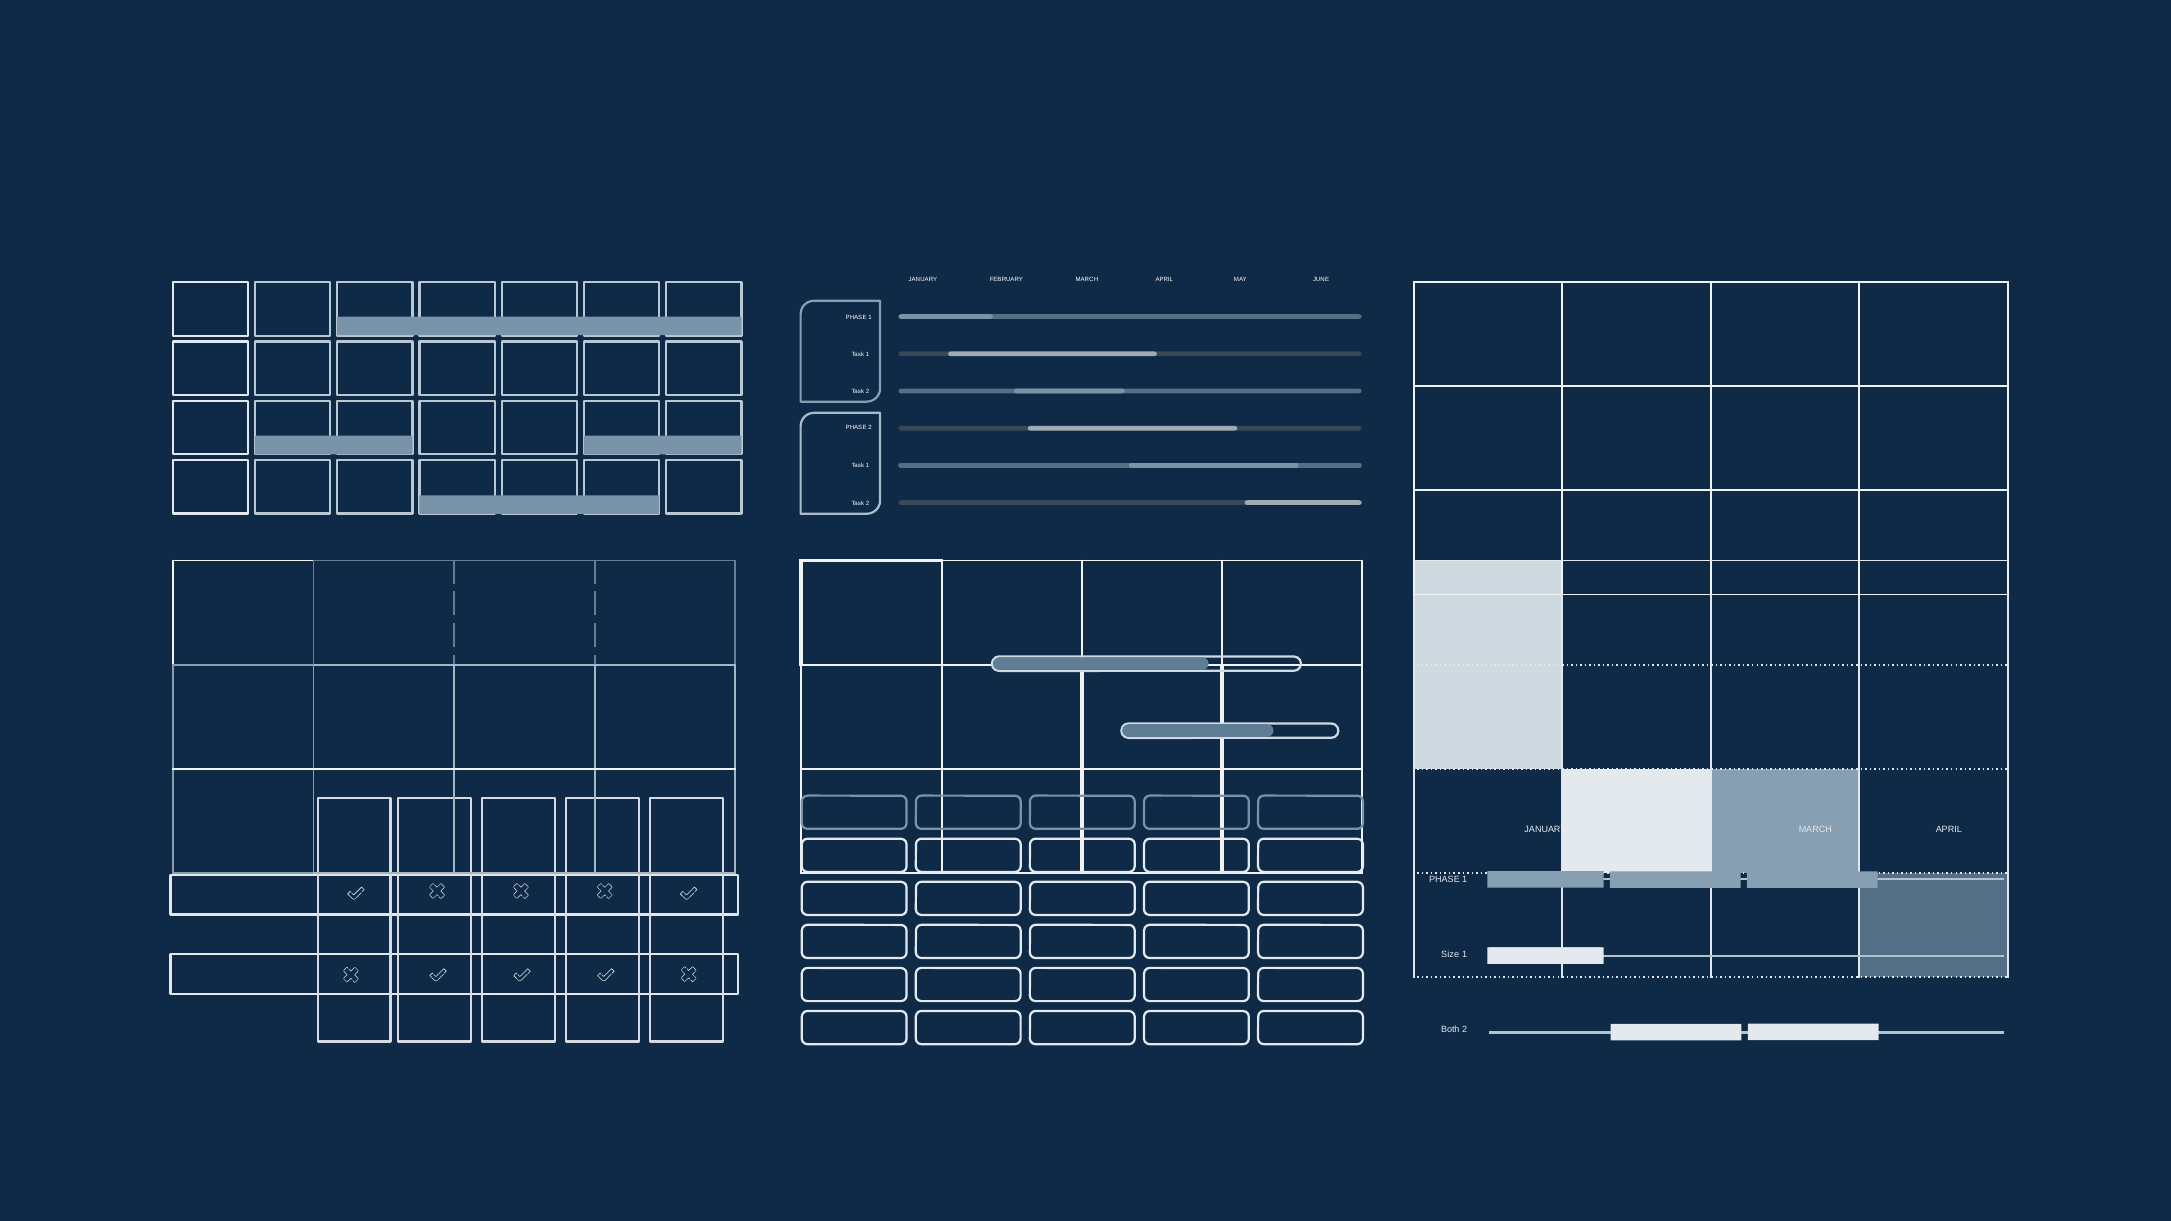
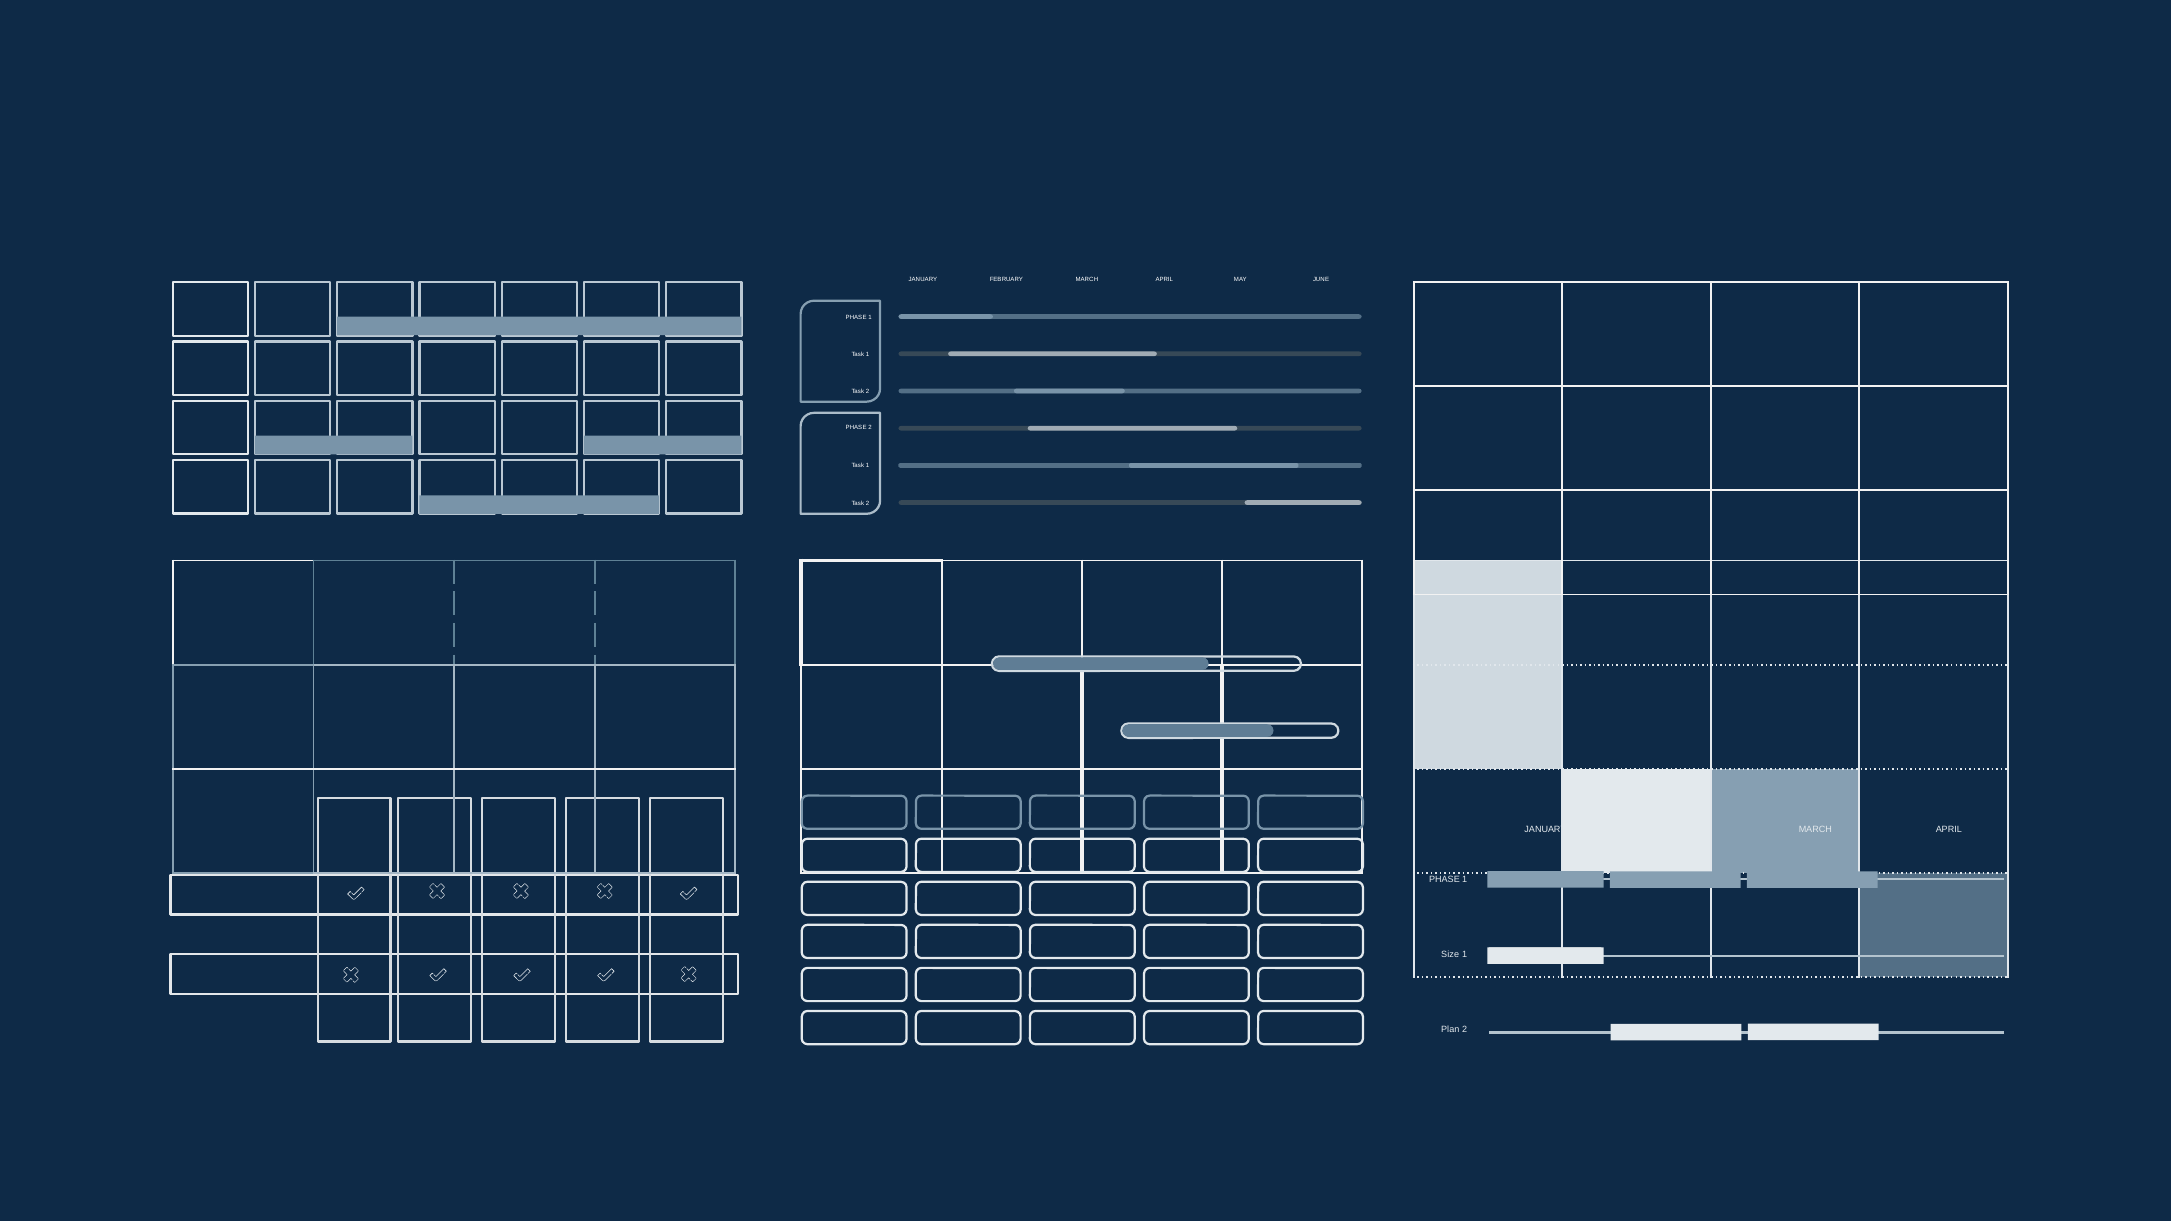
Both: Both -> Plan (1450, 1030)
